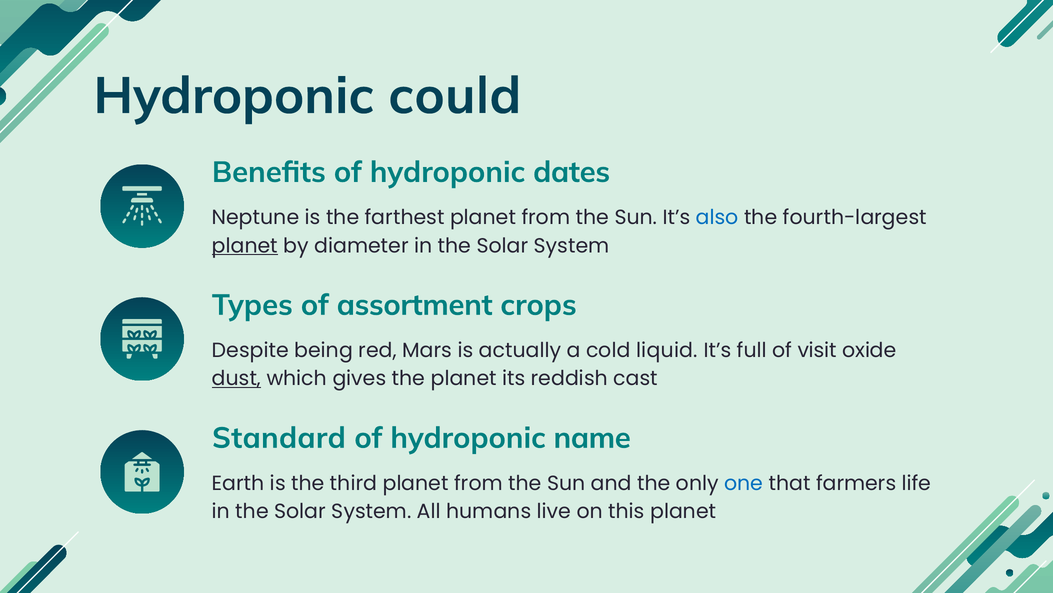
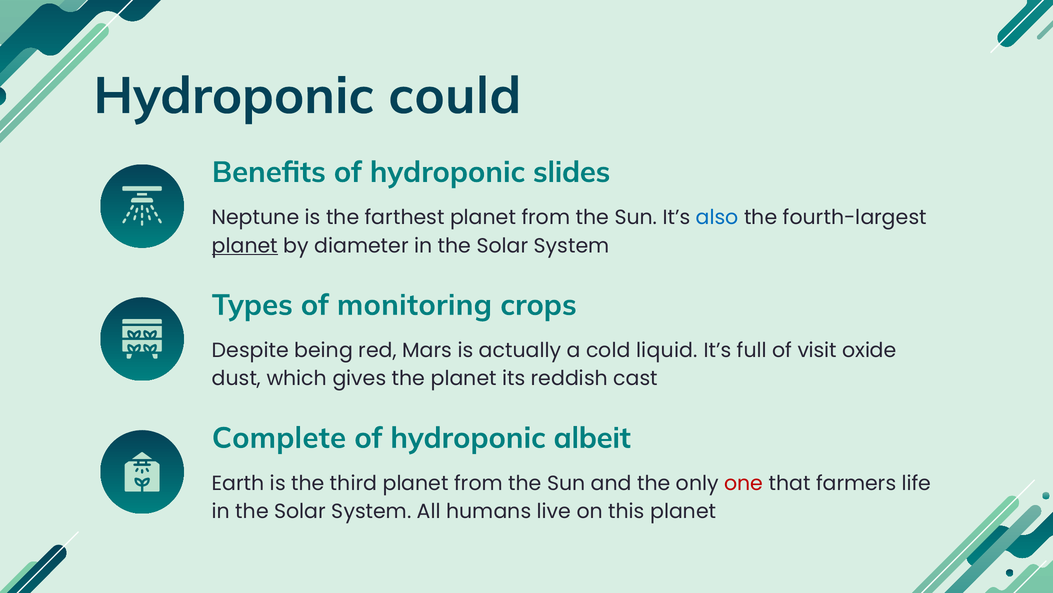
dates: dates -> slides (572, 172)
assortment: assortment -> monitoring (414, 305)
dust underline: present -> none (236, 378)
Standard: Standard -> Complete (279, 438)
name: name -> albeit (592, 438)
one colour: blue -> red (744, 483)
